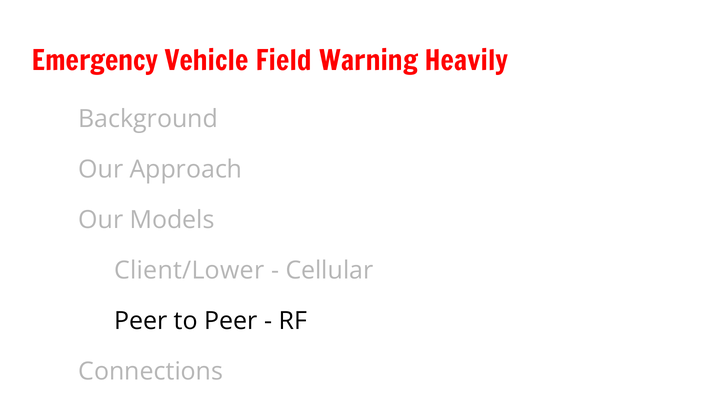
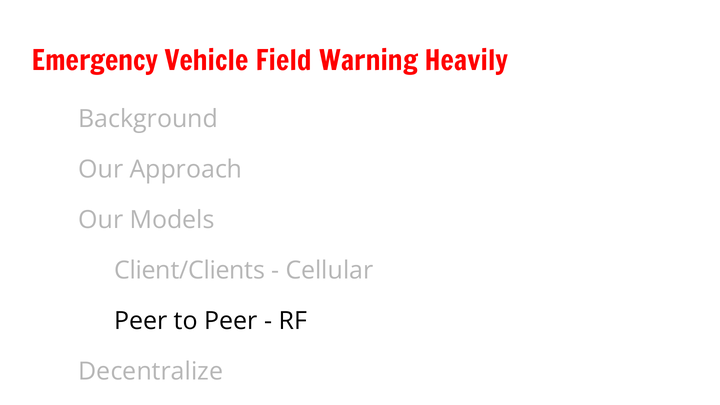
Client/Lower: Client/Lower -> Client/Clients (190, 271)
Connections: Connections -> Decentralize (151, 371)
